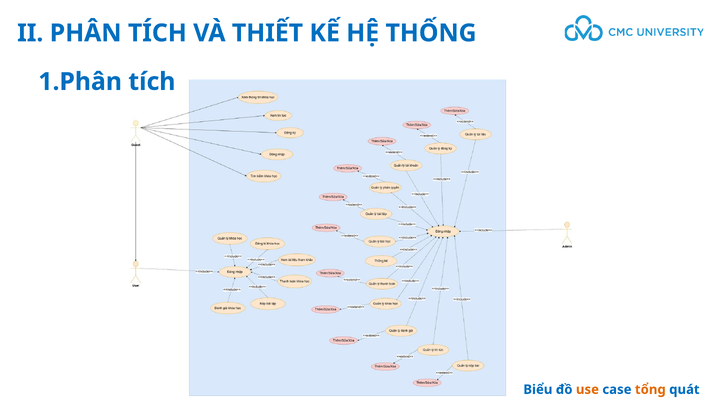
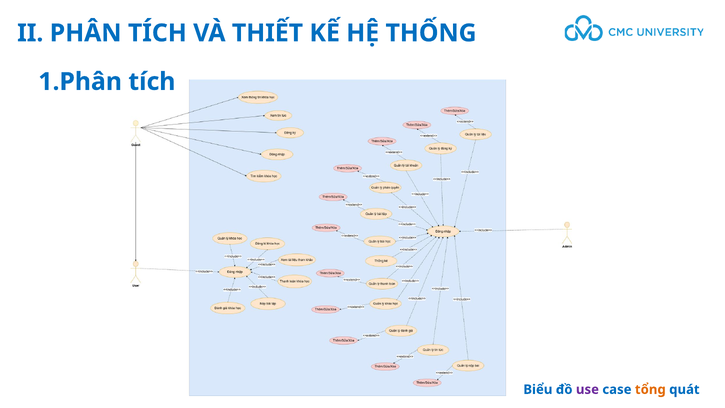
use colour: orange -> purple (587, 389)
